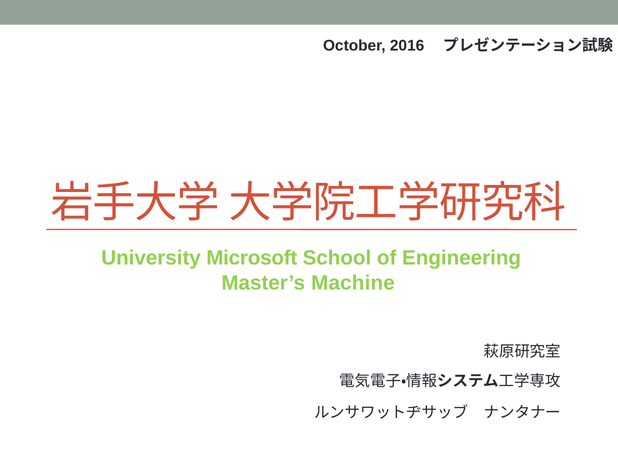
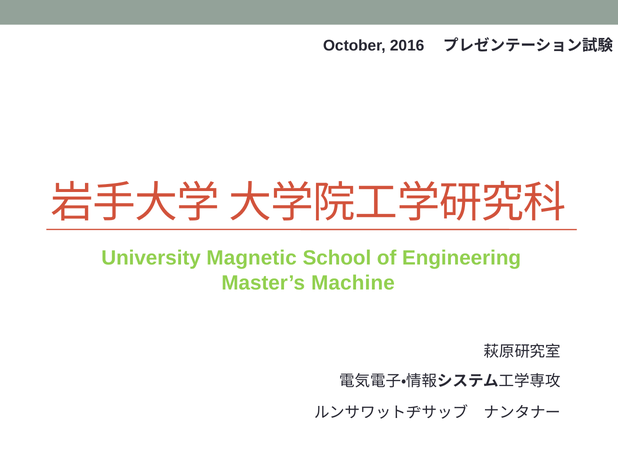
Microsoft: Microsoft -> Magnetic (252, 258)
